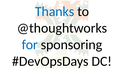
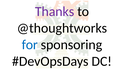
Thanks colour: blue -> purple (55, 11)
